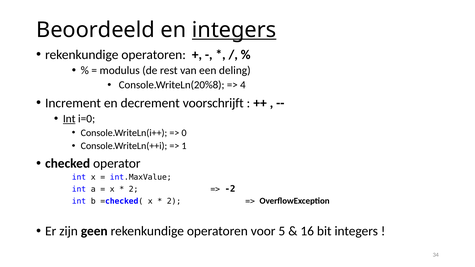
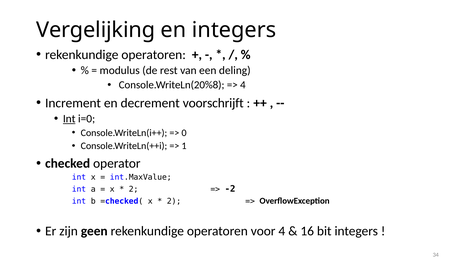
Beoordeeld: Beoordeeld -> Vergelijking (96, 30)
integers underline: present -> none (234, 30)
voor 5: 5 -> 4 (282, 231)
